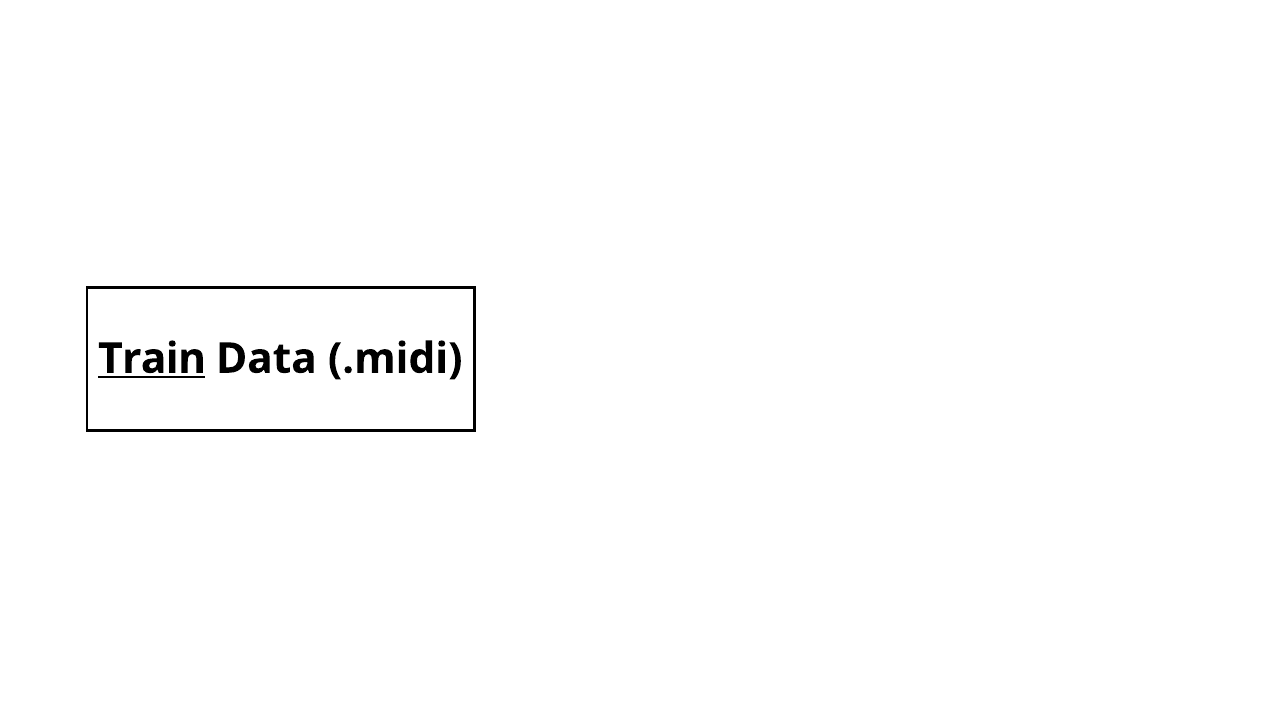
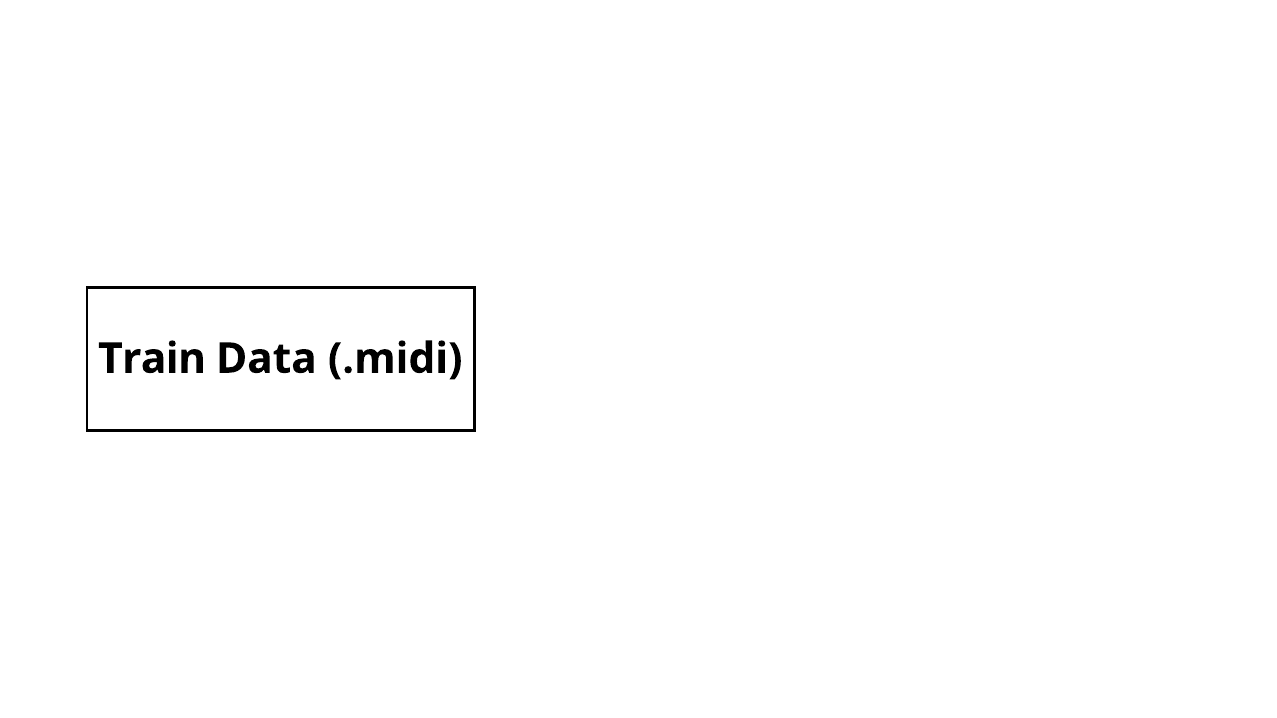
Train underline: present -> none (152, 359)
